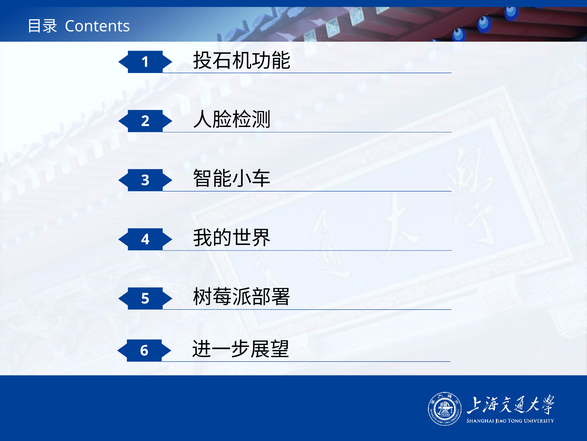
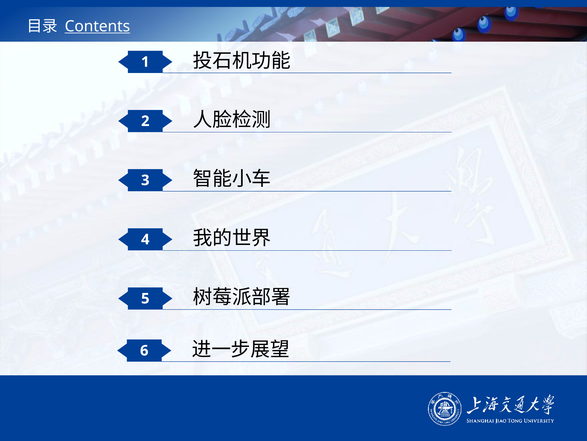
Contents underline: none -> present (97, 26)
